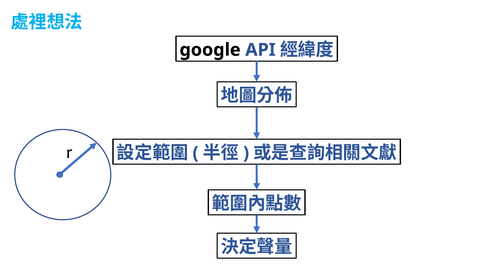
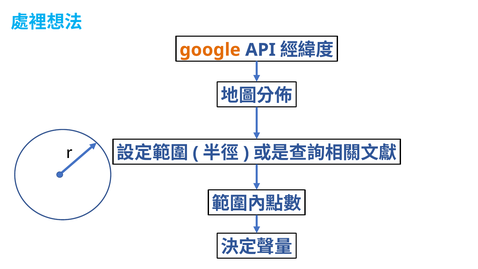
google colour: black -> orange (210, 50)
